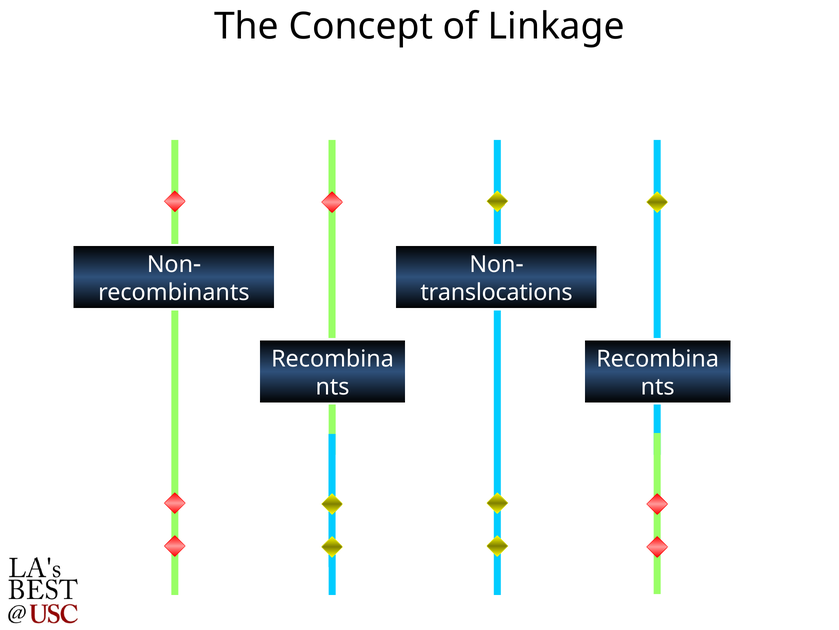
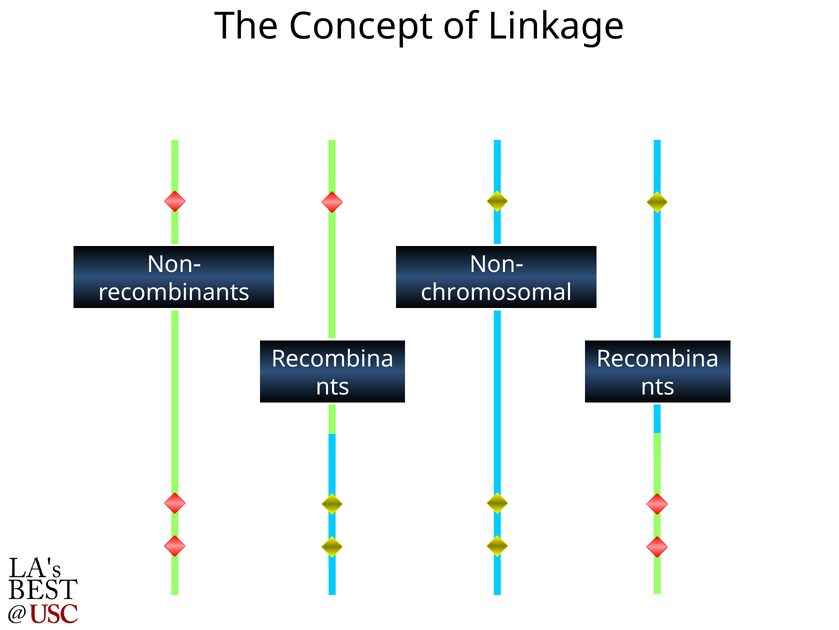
translocations: translocations -> chromosomal (496, 292)
